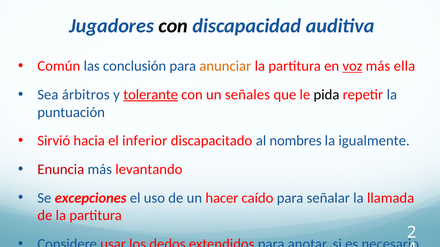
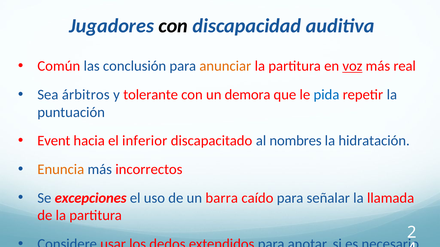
ella: ella -> real (405, 66)
tolerante underline: present -> none (151, 95)
señales: señales -> demora (248, 95)
pida colour: black -> blue (326, 95)
Sirvió: Sirvió -> Event (54, 141)
igualmente: igualmente -> hidratación (374, 141)
Enuncia colour: red -> orange (61, 170)
levantando: levantando -> incorrectos (149, 170)
hacer: hacer -> barra (222, 198)
